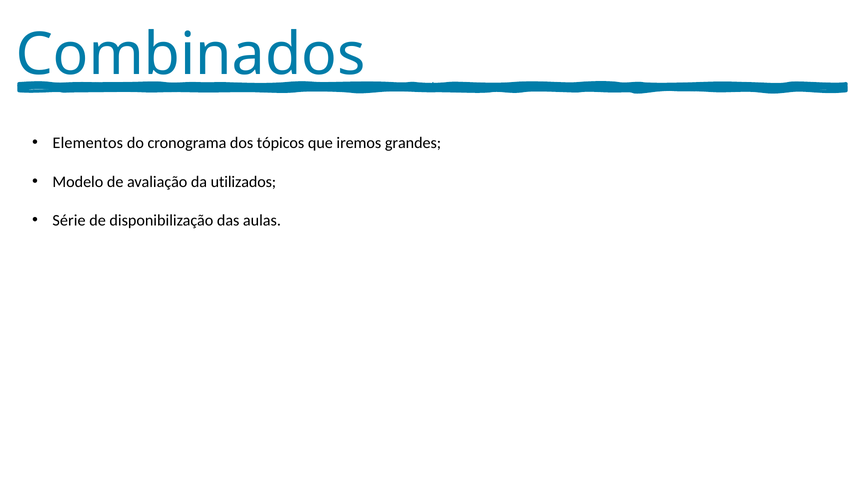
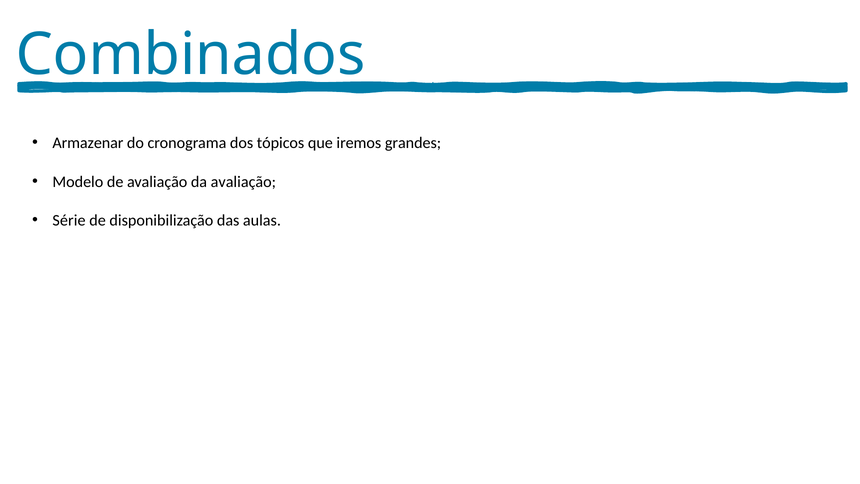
Elementos: Elementos -> Armazenar (88, 143)
da utilizados: utilizados -> avaliação (243, 182)
